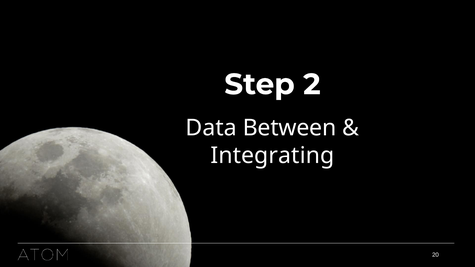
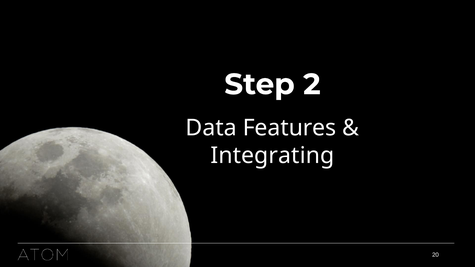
Between: Between -> Features (290, 128)
